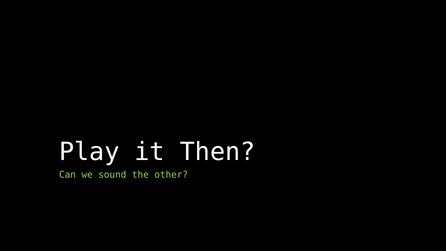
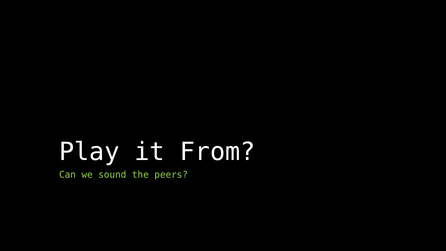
Then: Then -> From (218, 152)
other: other -> peers (171, 175)
